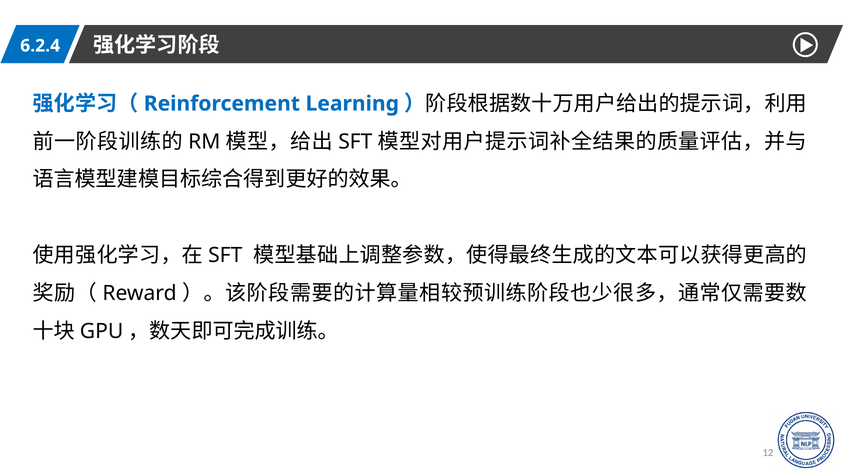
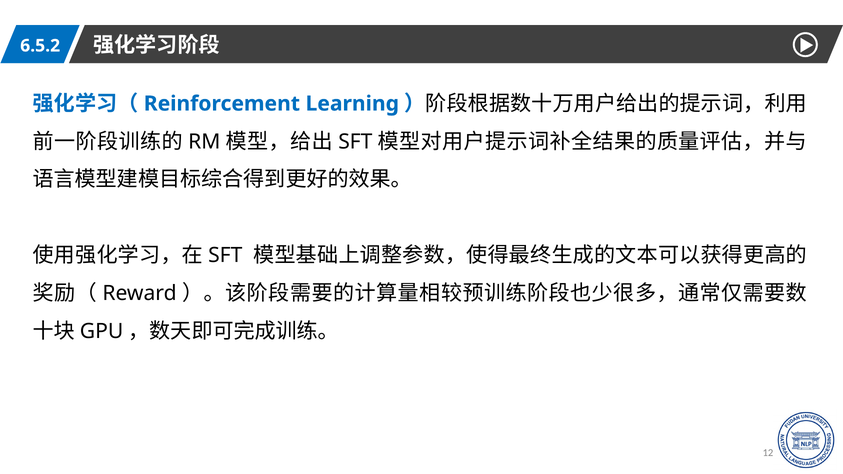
6.2.4: 6.2.4 -> 6.5.2 (40, 46)
